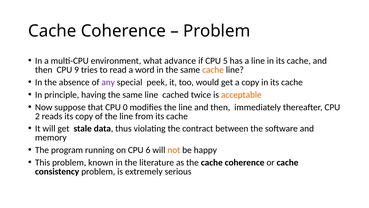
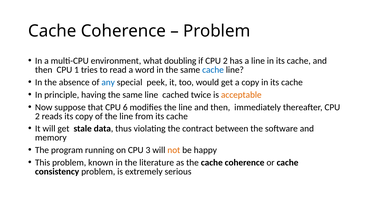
advance: advance -> doubling (180, 61)
if CPU 5: 5 -> 2 (225, 61)
9: 9 -> 1 (77, 70)
cache colour: orange -> blue (213, 70)
any colour: purple -> blue (108, 82)
0: 0 -> 6 (125, 107)
6: 6 -> 3 (148, 150)
